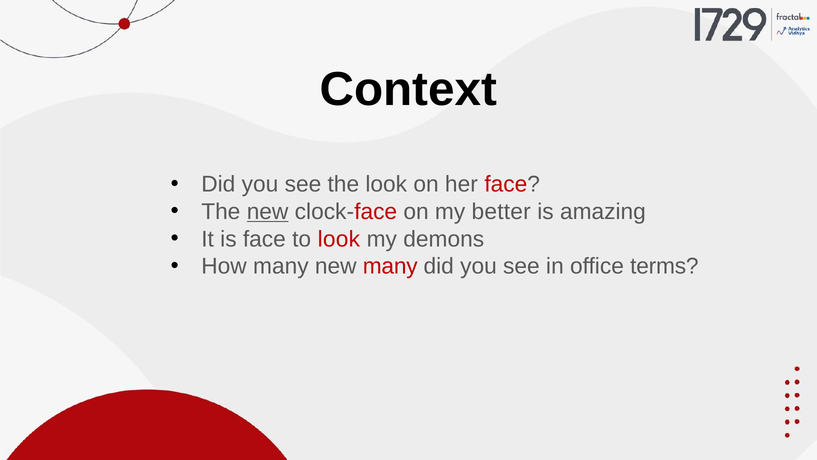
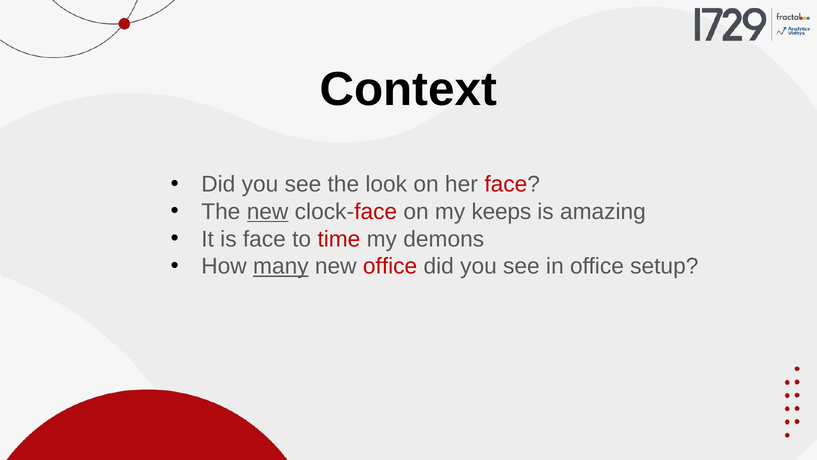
better: better -> keeps (501, 212)
to look: look -> time (339, 239)
many underline: none -> present (281, 266)
new many: many -> office (390, 266)
terms: terms -> setup (664, 266)
